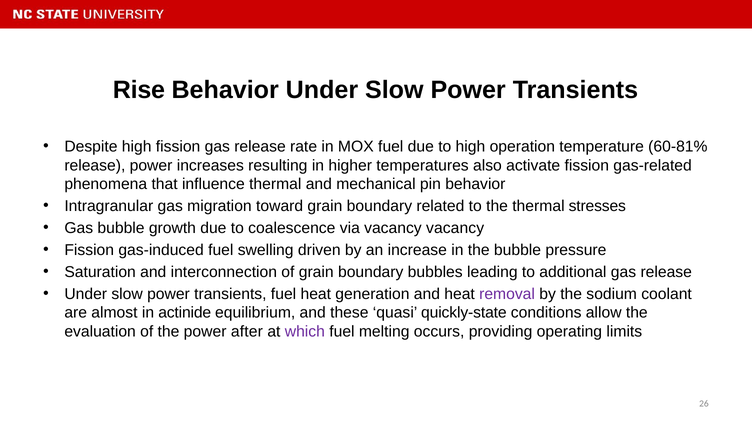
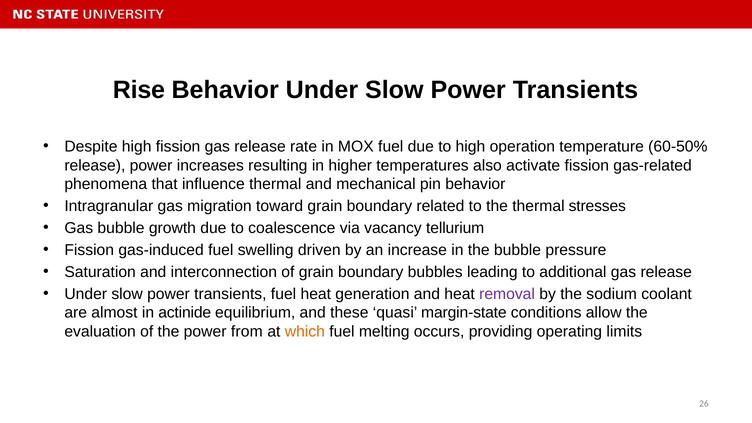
60-81%: 60-81% -> 60-50% (678, 147)
vacancy vacancy: vacancy -> tellurium (455, 228)
quickly-state: quickly-state -> margin-state (464, 313)
after: after -> from (247, 331)
which colour: purple -> orange (305, 331)
